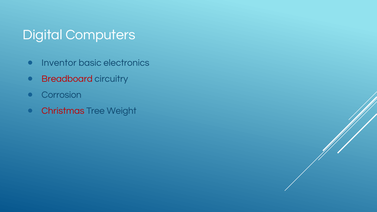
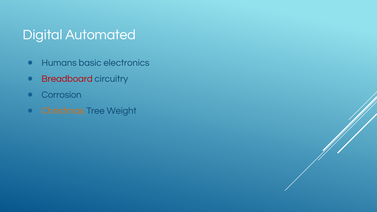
Computers: Computers -> Automated (100, 35)
Inventor: Inventor -> Humans (59, 63)
Christmas colour: red -> orange (63, 111)
